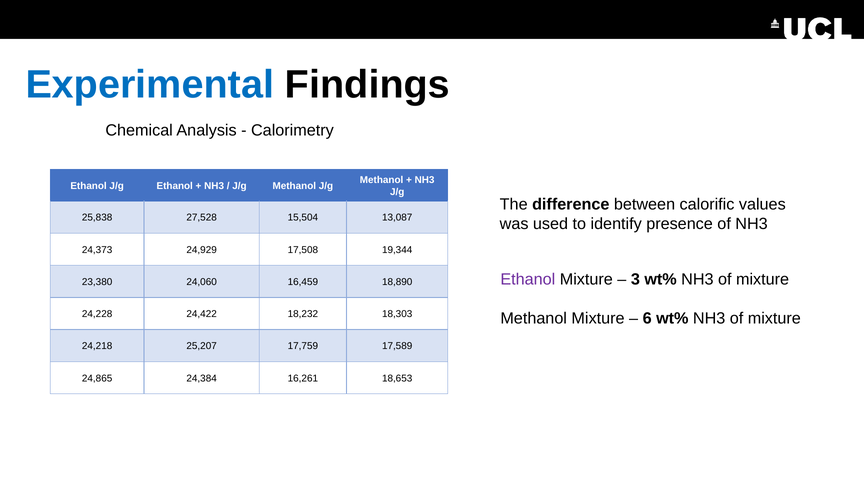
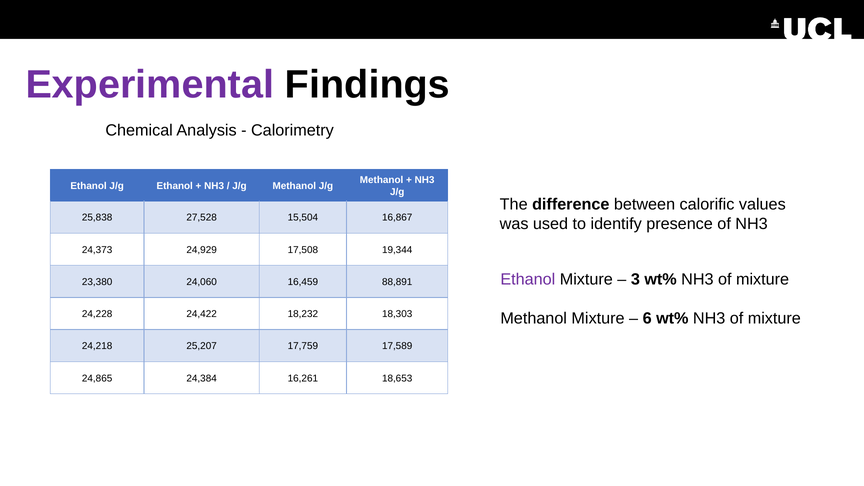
Experimental colour: blue -> purple (150, 85)
13,087: 13,087 -> 16,867 (397, 218)
18,890: 18,890 -> 88,891 (397, 282)
